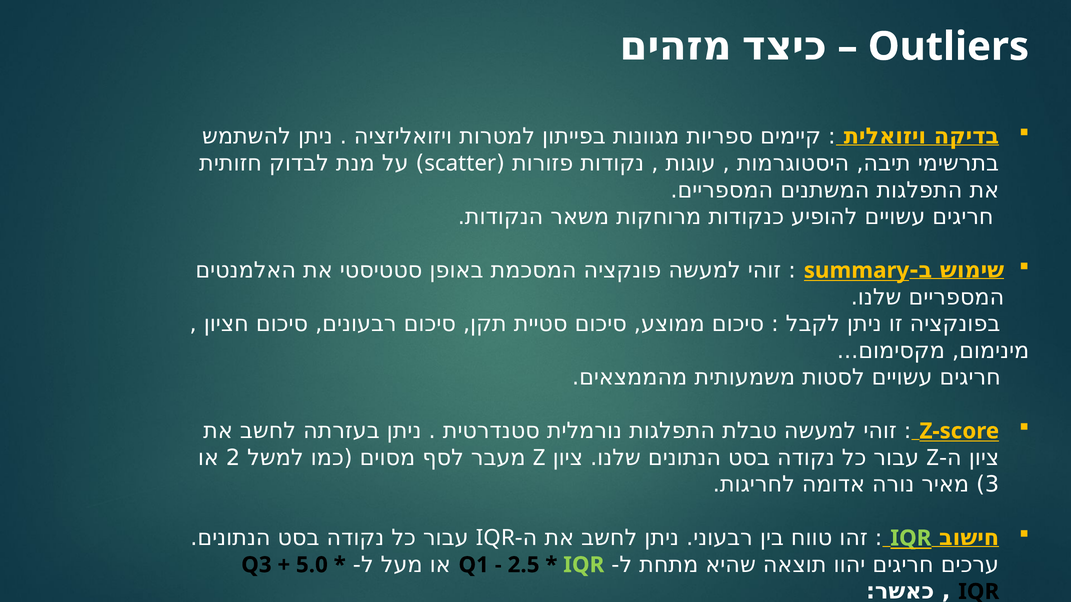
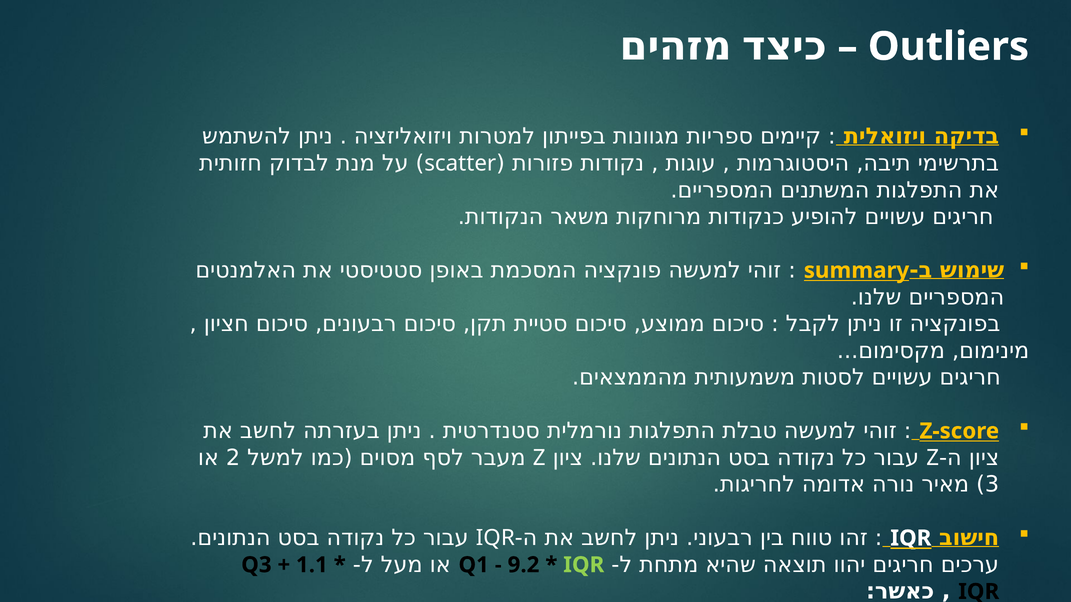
IQR colour: light green -> white (911, 538)
5.0: 5.0 -> 1.1 (312, 565)
2.5: 2.5 -> 9.2 (524, 565)
